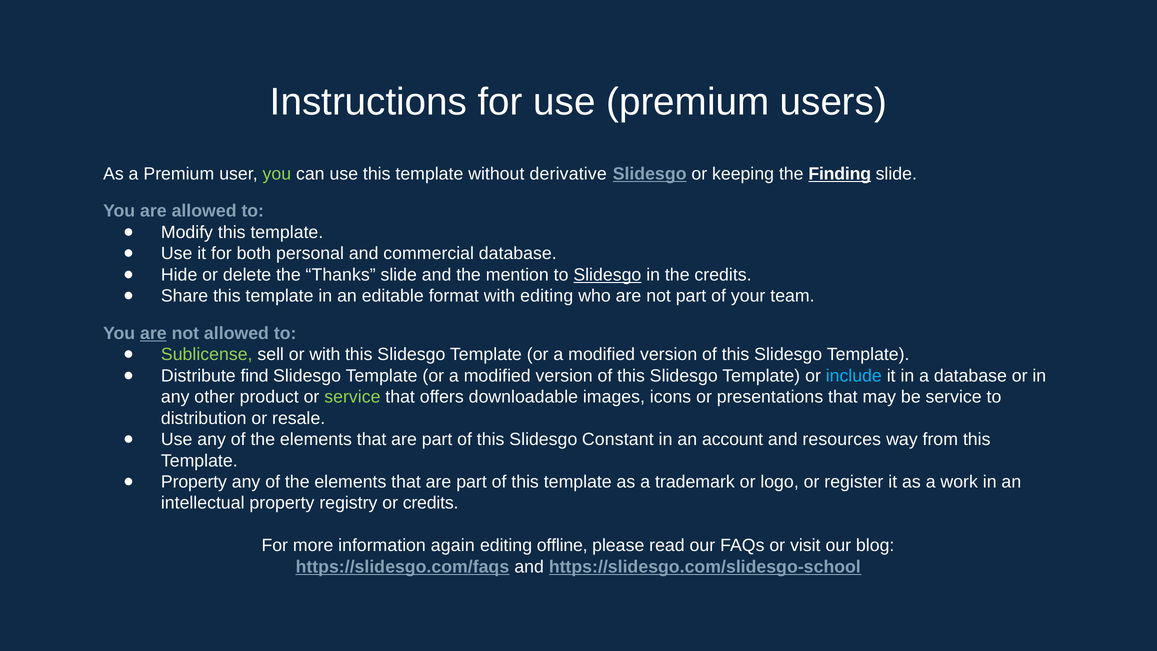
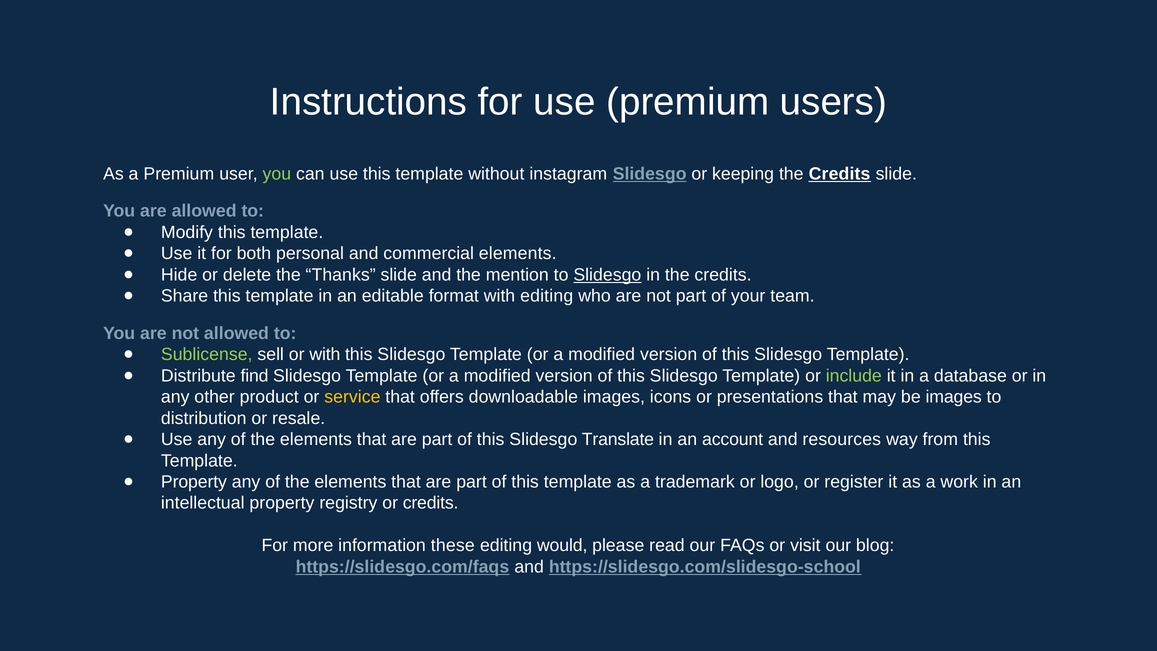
derivative: derivative -> instagram (568, 174)
keeping the Finding: Finding -> Credits (840, 174)
commercial database: database -> elements (518, 253)
are underline: present -> none (153, 333)
include colour: light blue -> light green (854, 376)
service colour: light green -> yellow (352, 397)
be service: service -> images (954, 397)
Constant: Constant -> Translate (618, 439)
again: again -> these (453, 545)
offline: offline -> would (562, 545)
